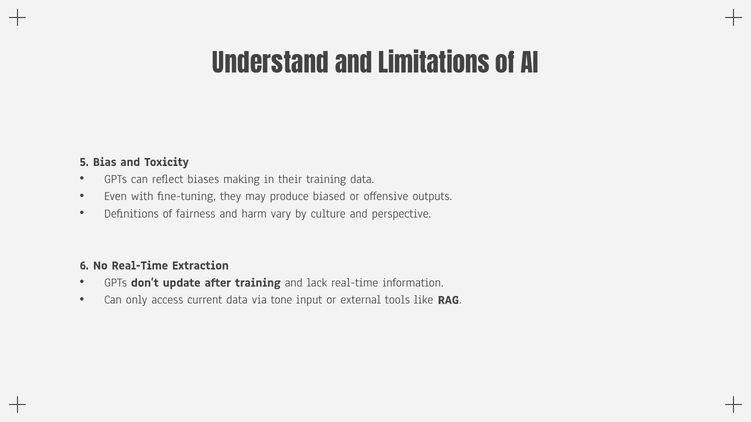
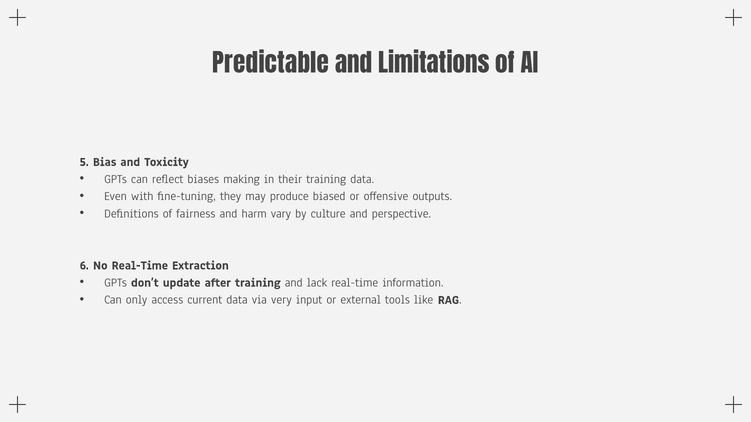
Understand: Understand -> Predictable (271, 65)
tone: tone -> very (281, 300)
